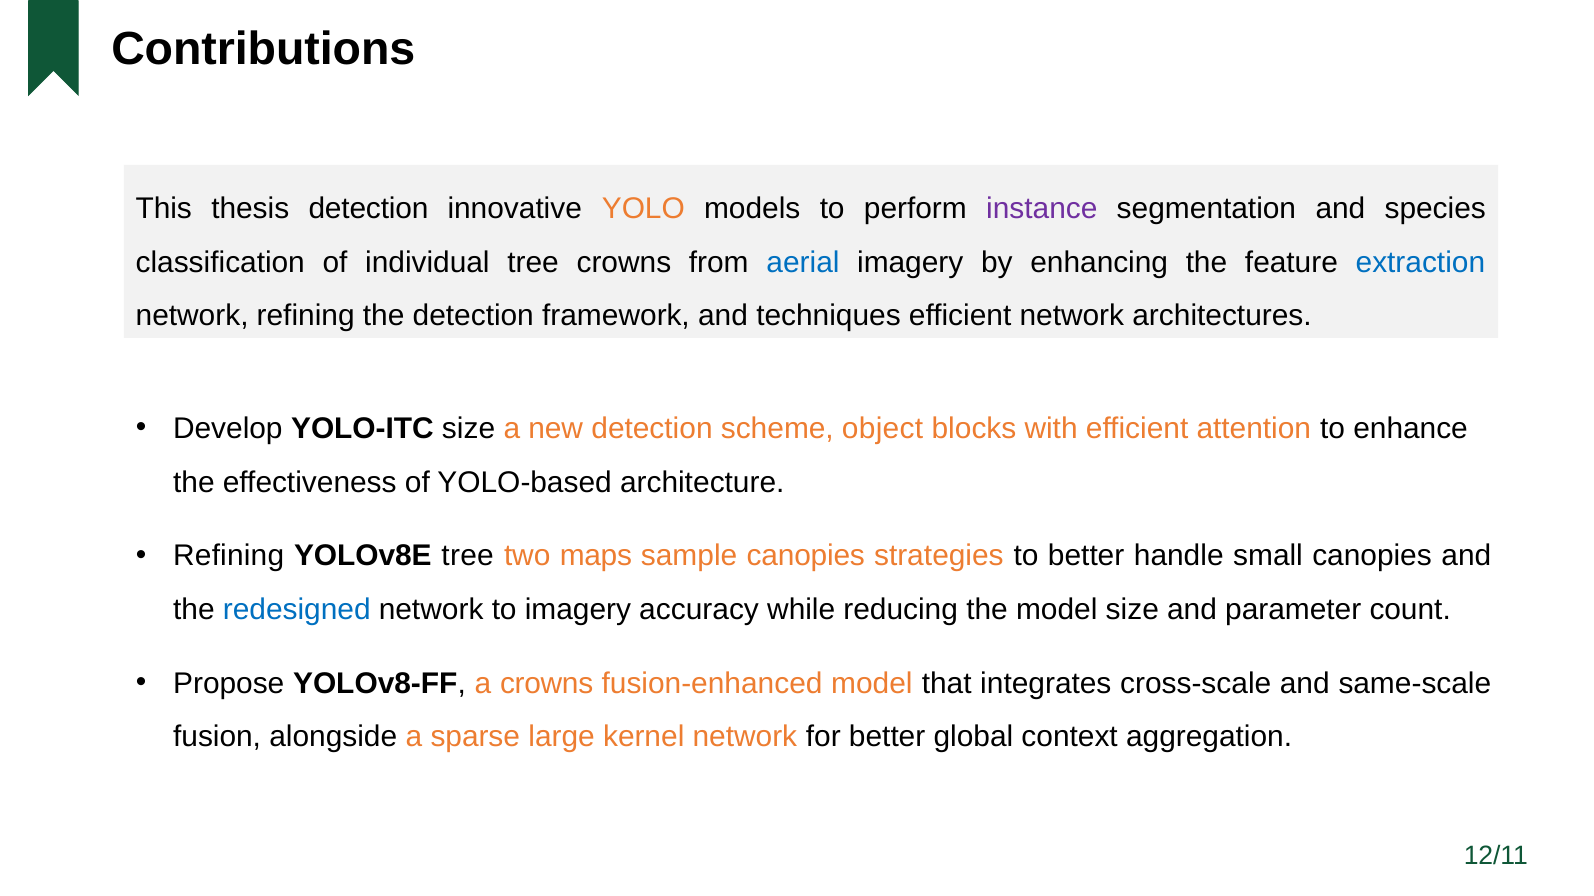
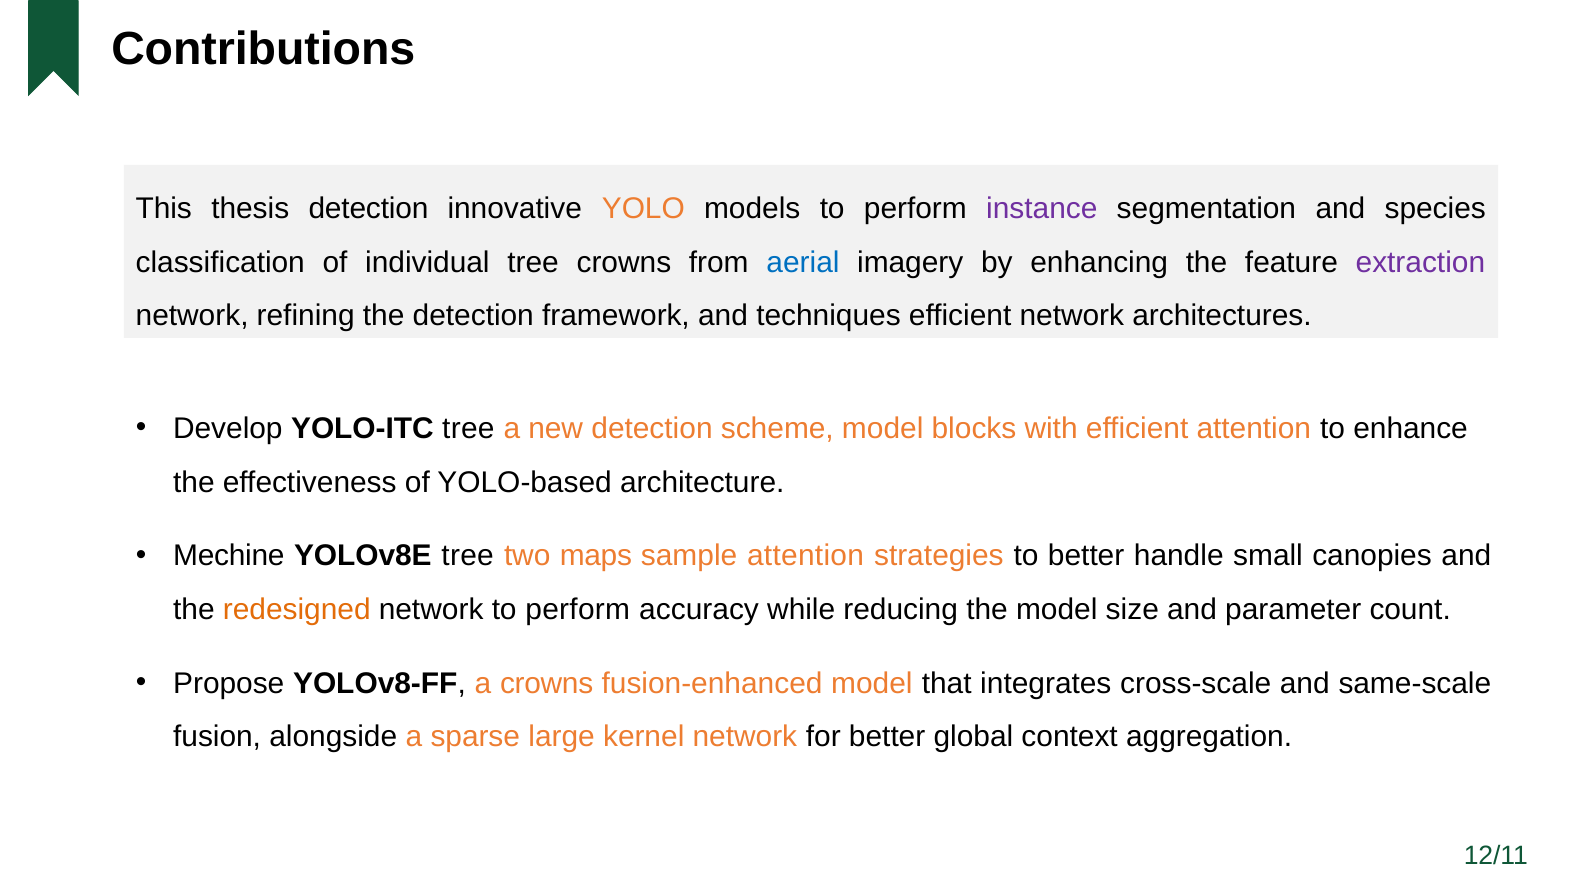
extraction colour: blue -> purple (1420, 263)
YOLO-ITC size: size -> tree (468, 429)
scheme object: object -> model (883, 429)
Refining: Refining -> Mechine (229, 556)
sample canopies: canopies -> attention (806, 556)
redesigned colour: blue -> orange (297, 610)
network to imagery: imagery -> perform (578, 610)
